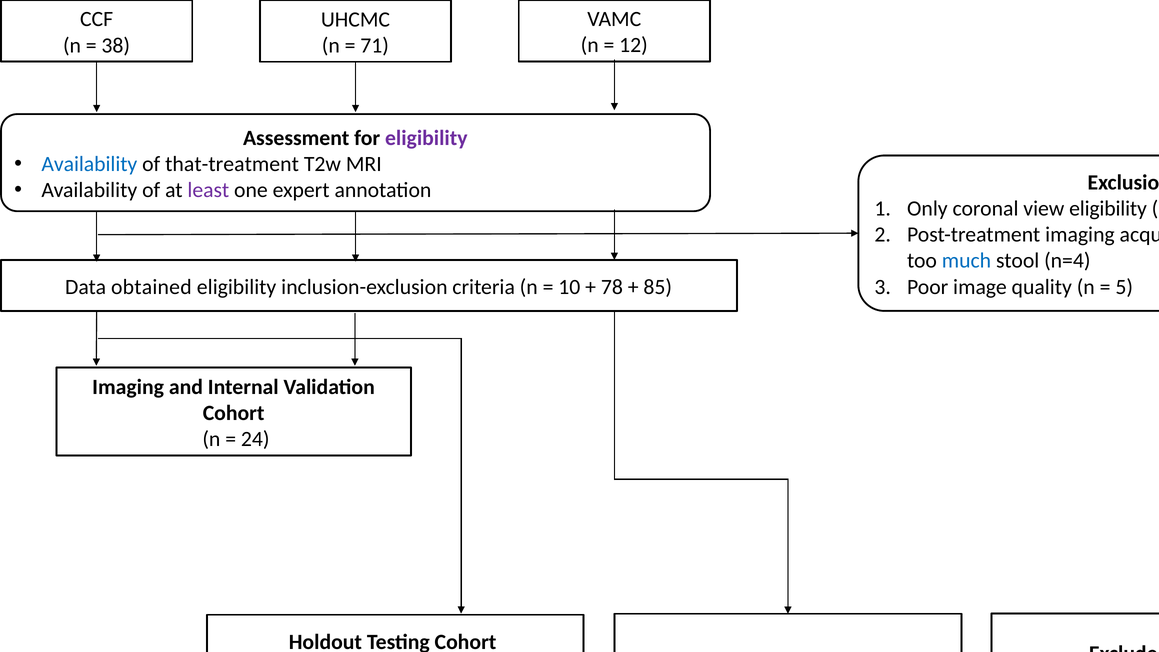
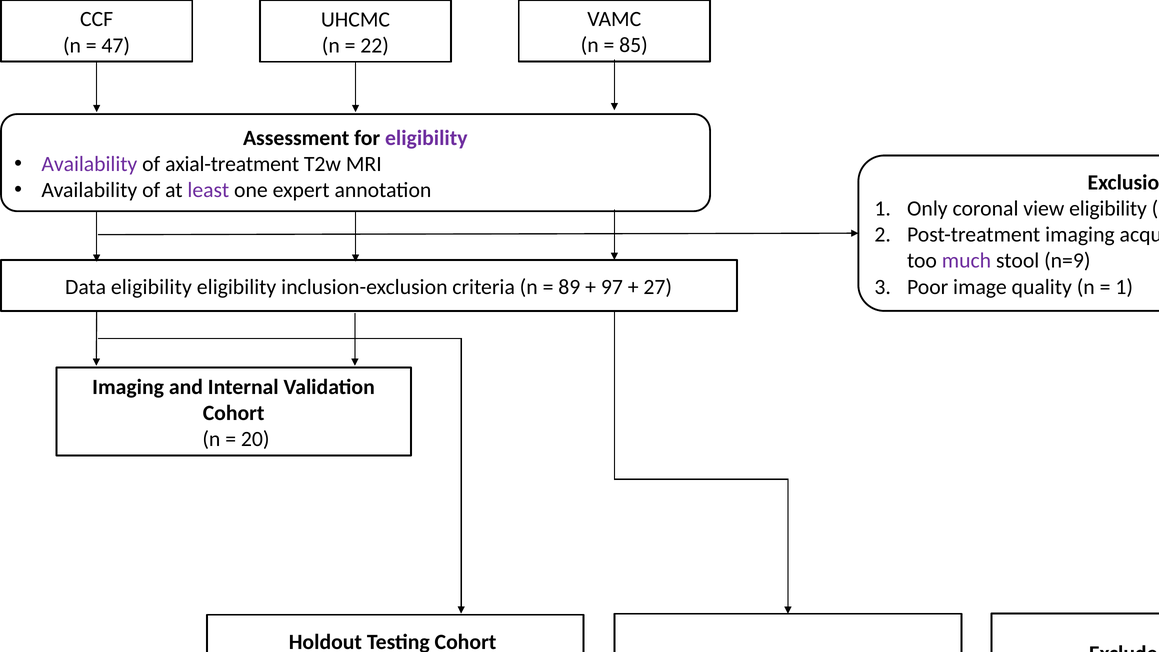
12: 12 -> 85 (633, 45)
38: 38 -> 47 (116, 45)
71: 71 -> 22 (375, 46)
Availability colour: blue -> purple (89, 164)
that-treatment: that-treatment -> axial-treatment (232, 164)
much colour: blue -> purple (966, 261)
n=4: n=4 -> n=9 (1067, 261)
5: 5 -> 1 (1124, 287)
Data obtained: obtained -> eligibility (151, 287)
10: 10 -> 89 (569, 287)
78: 78 -> 97 (612, 287)
85: 85 -> 27 (658, 287)
24: 24 -> 20 (255, 439)
